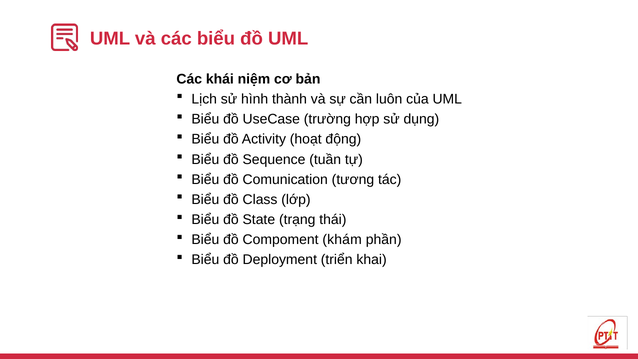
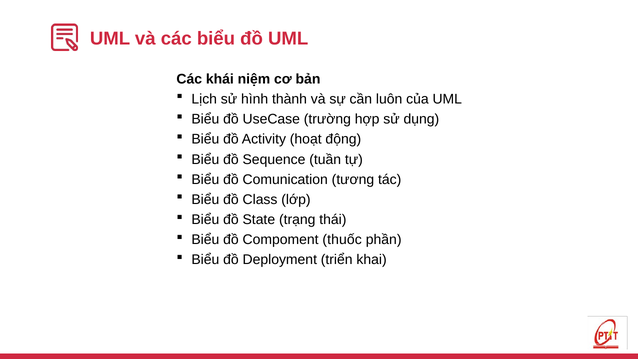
khám: khám -> thuốc (342, 240)
